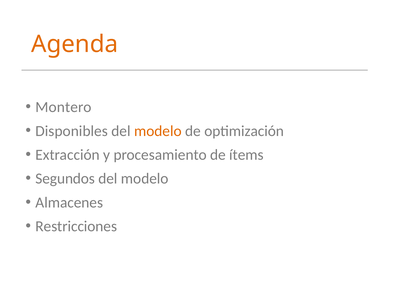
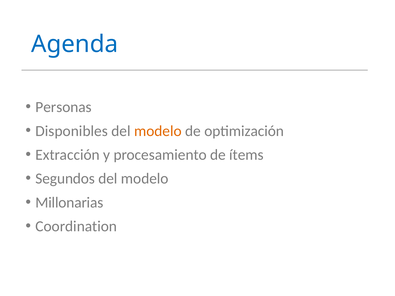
Agenda colour: orange -> blue (75, 44)
Montero: Montero -> Personas (64, 107)
Almacenes: Almacenes -> Millonarias (69, 203)
Restricciones: Restricciones -> Coordination (76, 227)
